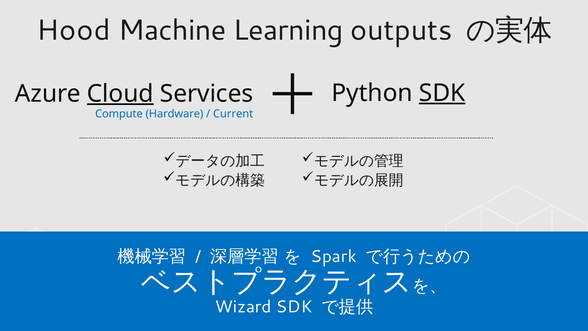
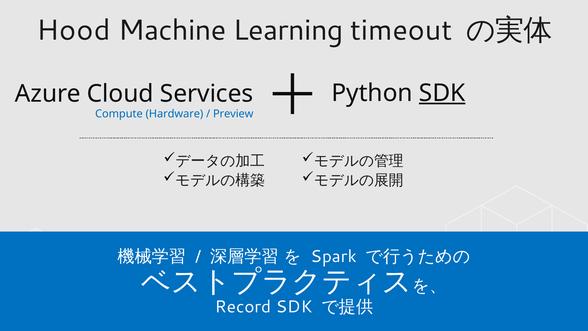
outputs: outputs -> timeout (401, 30)
Cloud underline: present -> none (120, 94)
Current: Current -> Preview (233, 114)
Wizard: Wizard -> Record (243, 307)
